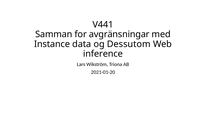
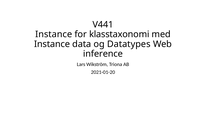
Samman: Samman -> Instance (54, 34)
avgränsningar: avgränsningar -> klasstaxonomi (119, 34)
Dessutom: Dessutom -> Datatypes (129, 44)
